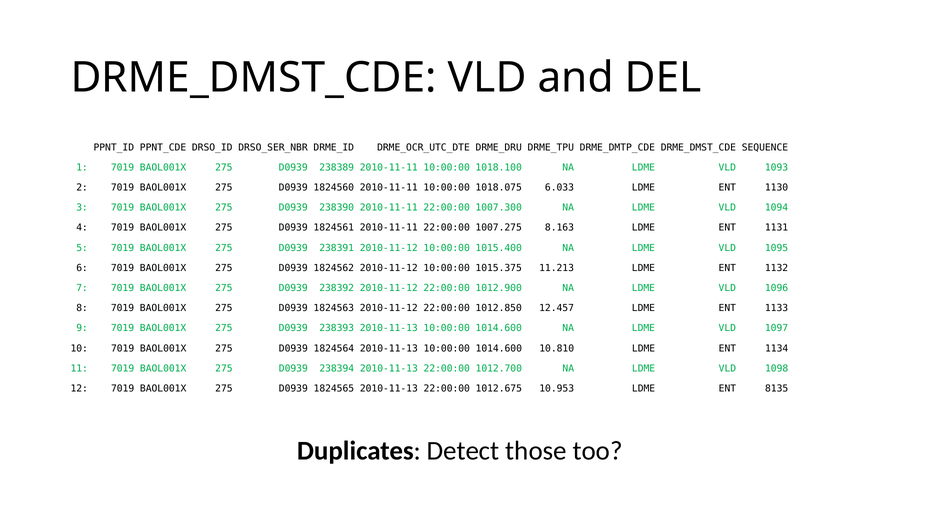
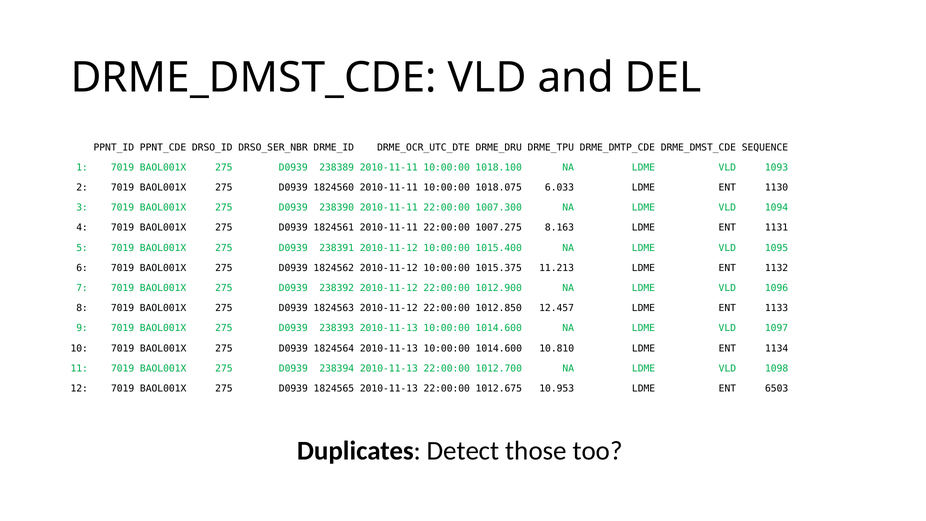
8135: 8135 -> 6503 (777, 388)
